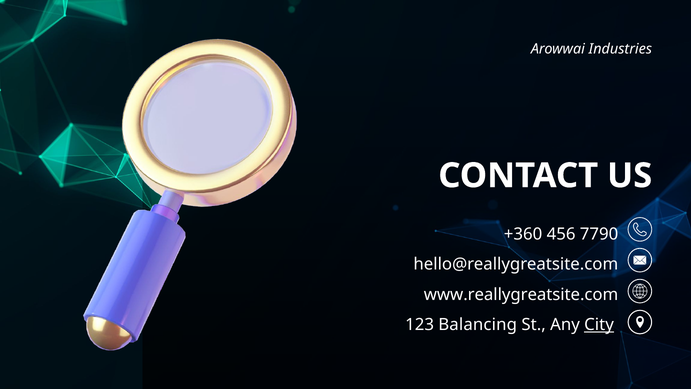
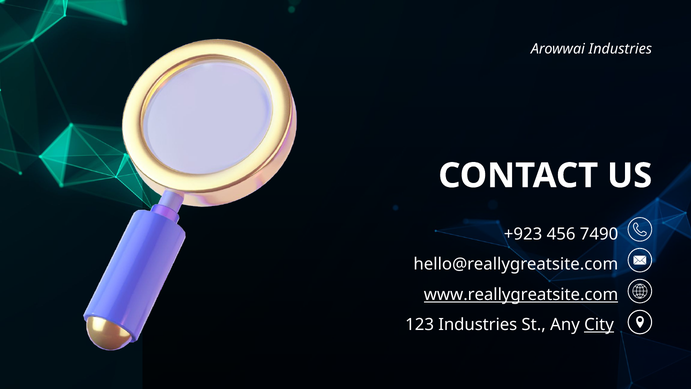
+360: +360 -> +923 (523, 234)
7790: 7790 -> 7490 (599, 234)
www.reallygreatsite.com underline: none -> present (521, 294)
123 Balancing: Balancing -> Industries (478, 325)
